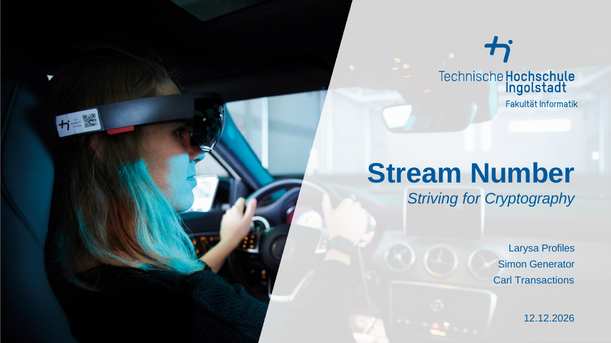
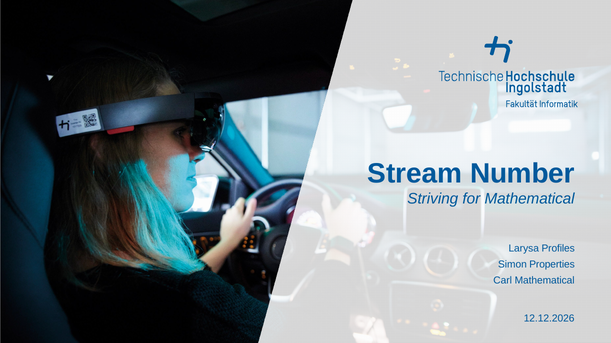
for Cryptography: Cryptography -> Mathematical (530, 199)
Generator: Generator -> Properties (552, 265)
Carl Transactions: Transactions -> Mathematical (545, 281)
